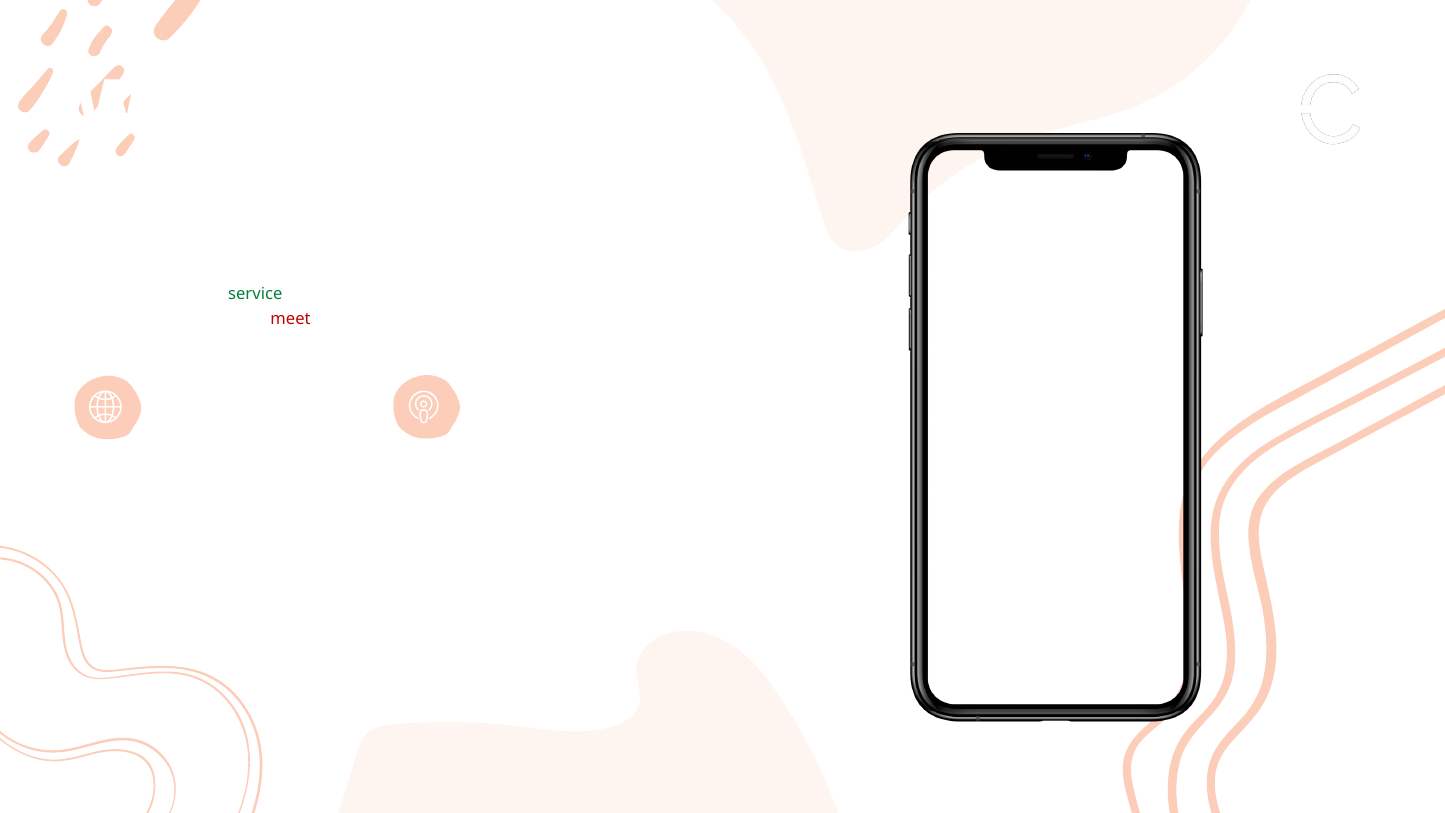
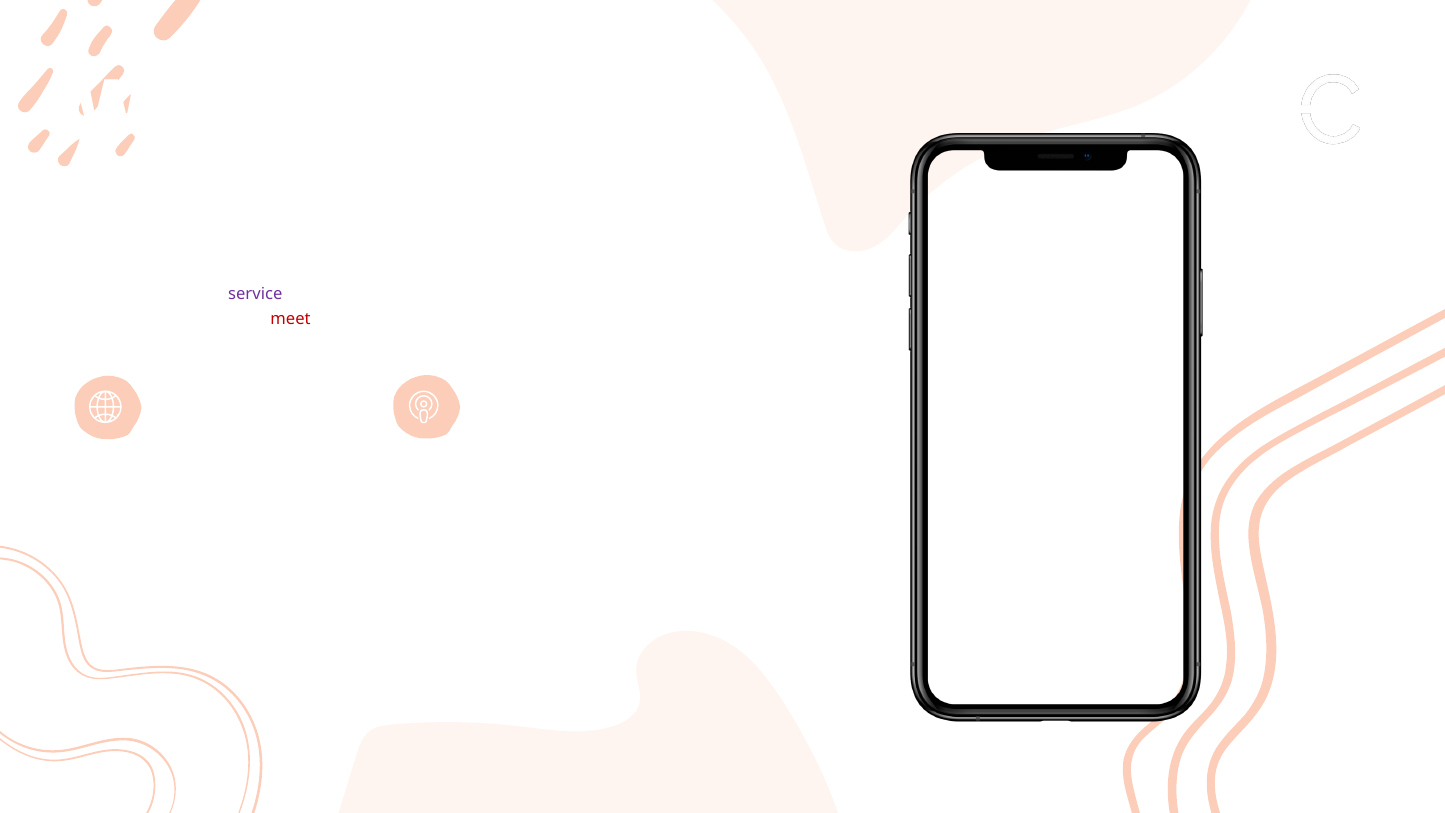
service colour: green -> purple (255, 294)
